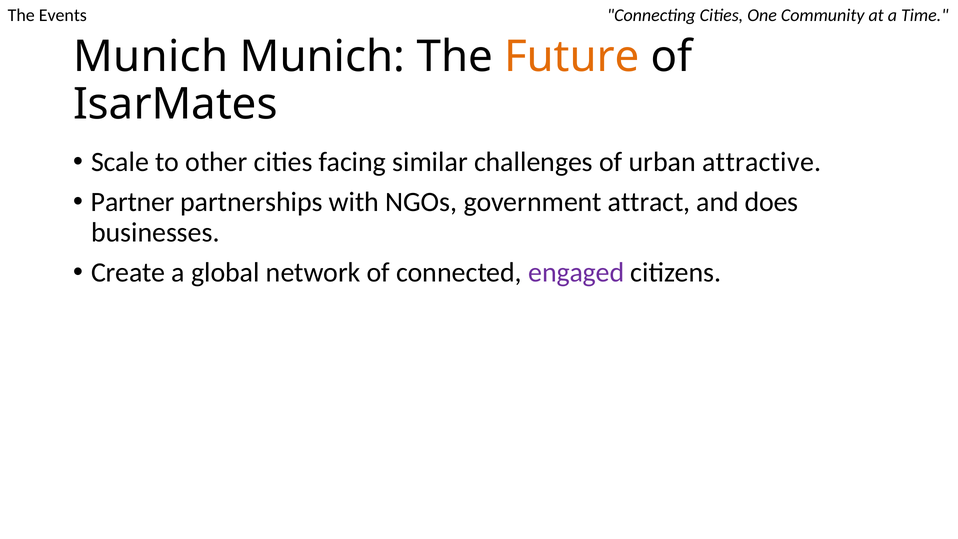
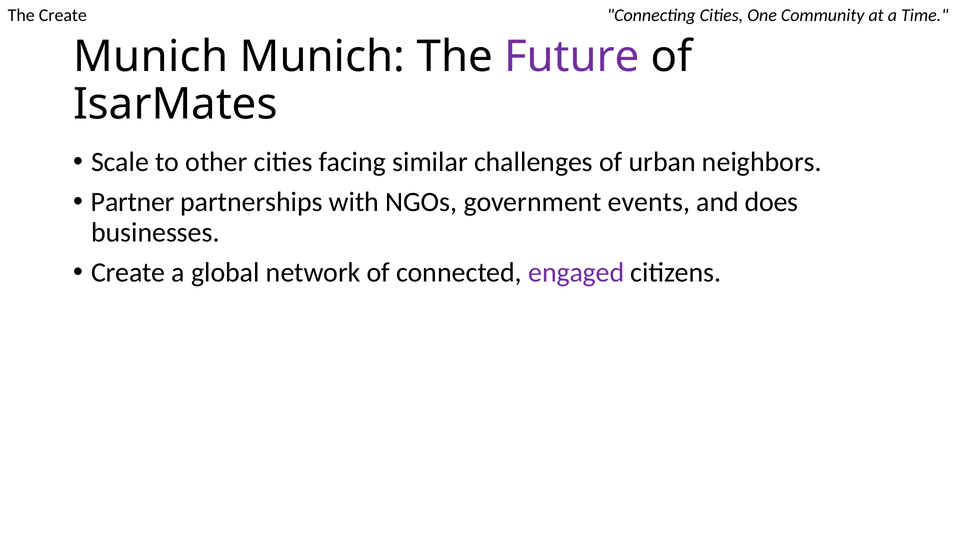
The Events: Events -> Create (63, 16)
Future colour: orange -> purple (572, 57)
attractive: attractive -> neighbors (762, 162)
attract: attract -> events (649, 202)
